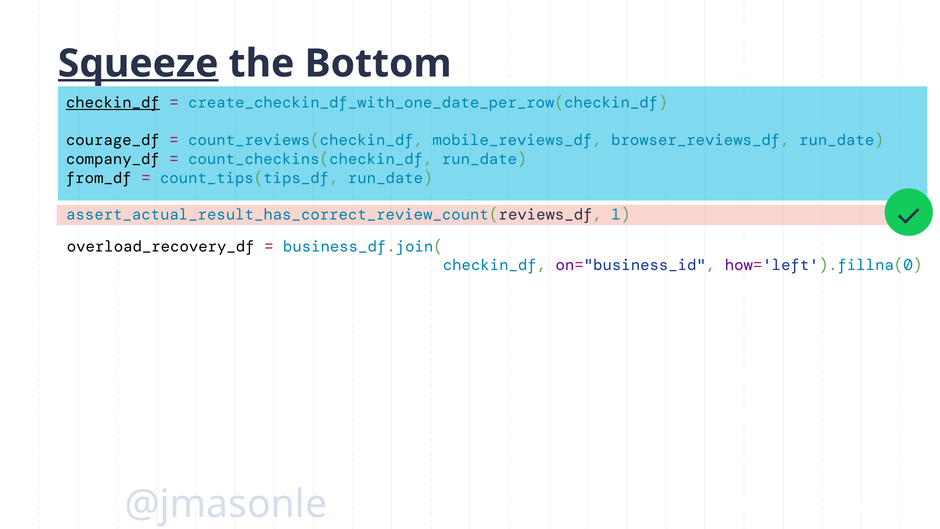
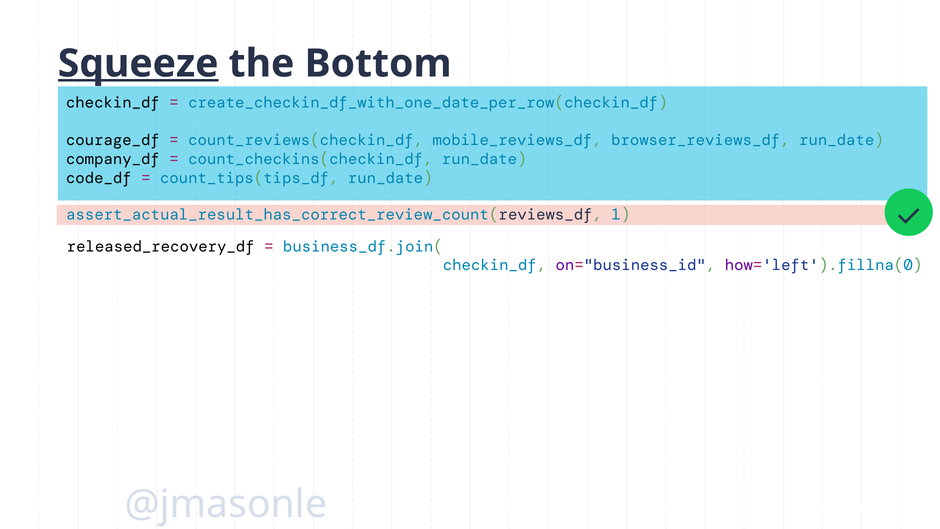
checkin_df underline: present -> none (113, 103)
from_df: from_df -> code_df (99, 178)
overload_recovery_df: overload_recovery_df -> released_recovery_df (161, 246)
